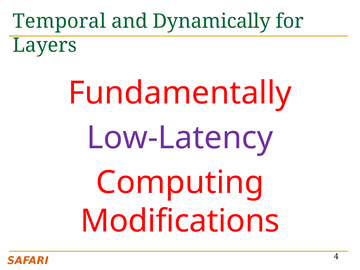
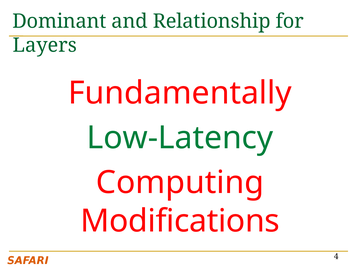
Temporal: Temporal -> Dominant (59, 21)
Dynamically: Dynamically -> Relationship (212, 21)
Low-Latency colour: purple -> green (180, 138)
